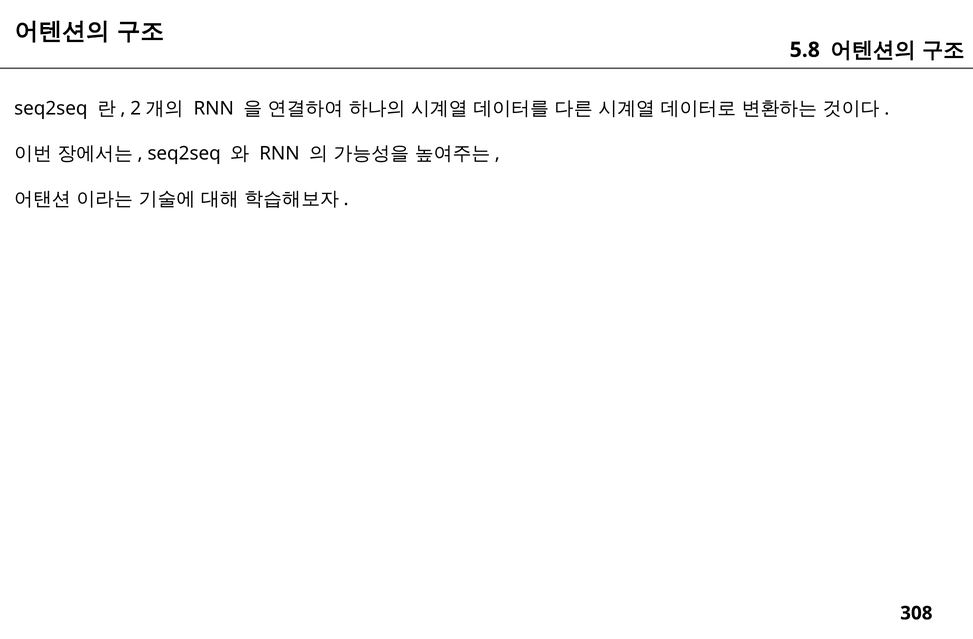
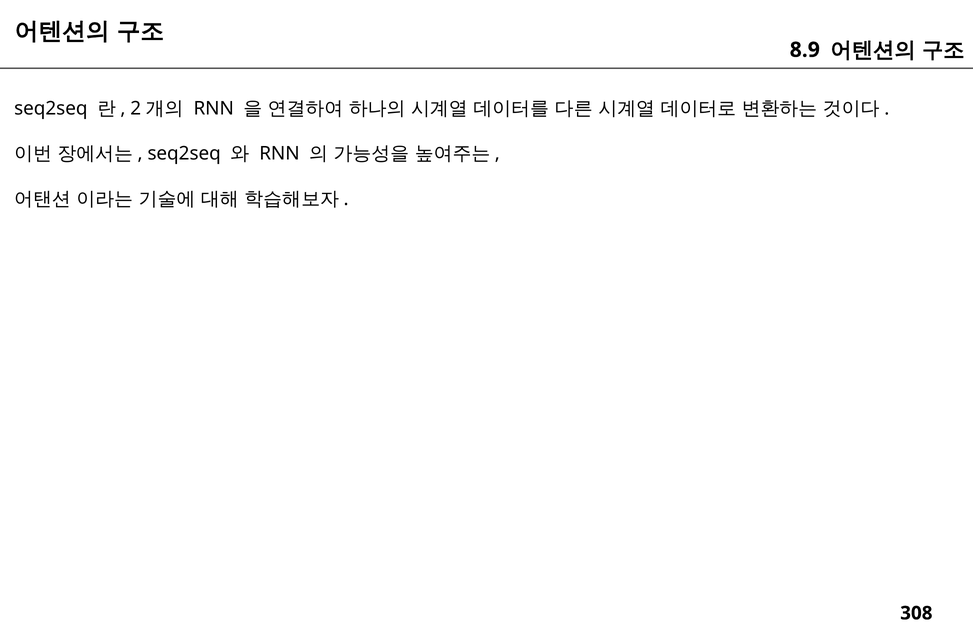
5.8: 5.8 -> 8.9 (805, 50)
